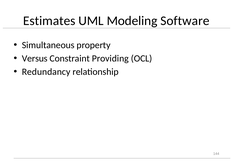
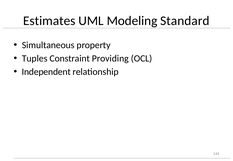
Software: Software -> Standard (185, 21)
Versus: Versus -> Tuples (35, 59)
Redundancy: Redundancy -> Independent (46, 72)
